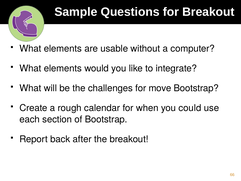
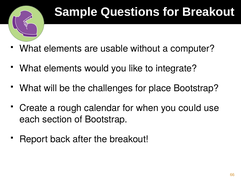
move: move -> place (160, 88)
